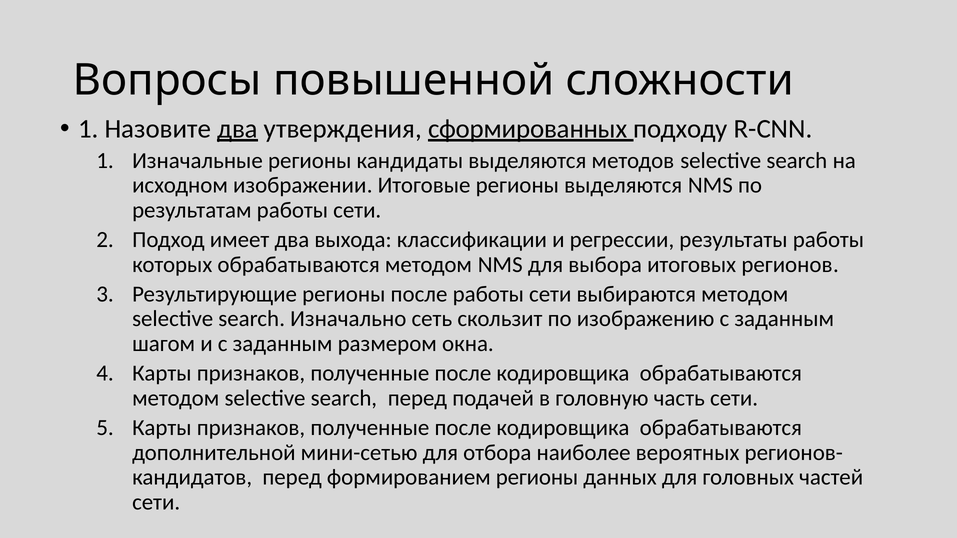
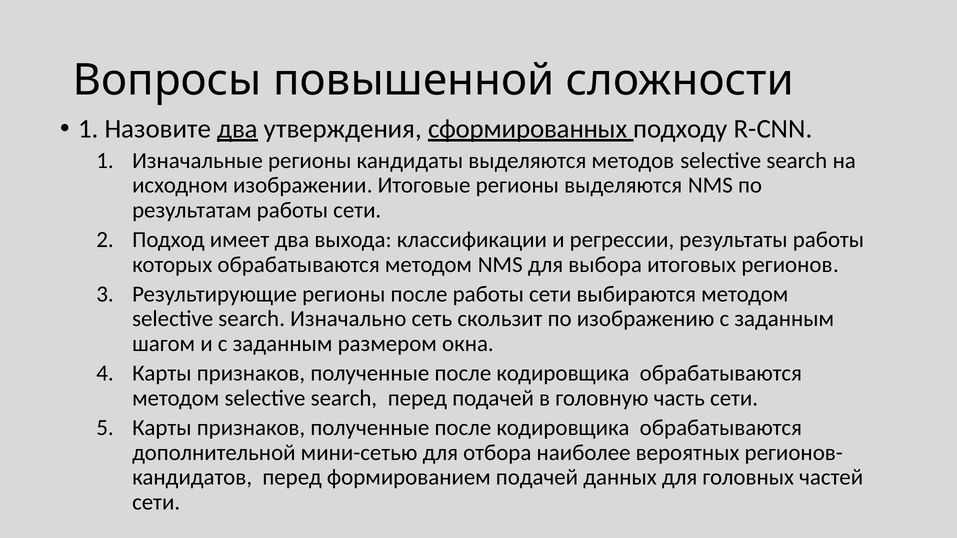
формированием регионы: регионы -> подачей (537, 478)
